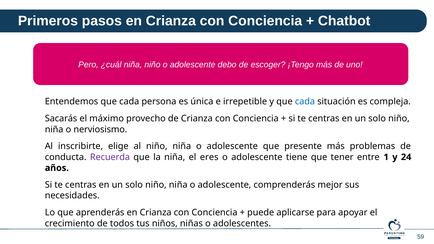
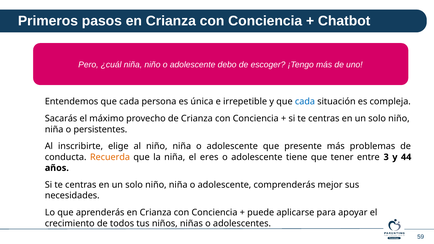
nerviosismo: nerviosismo -> persistentes (100, 129)
Recuerda colour: purple -> orange (110, 157)
1: 1 -> 3 (386, 157)
24: 24 -> 44 (406, 157)
